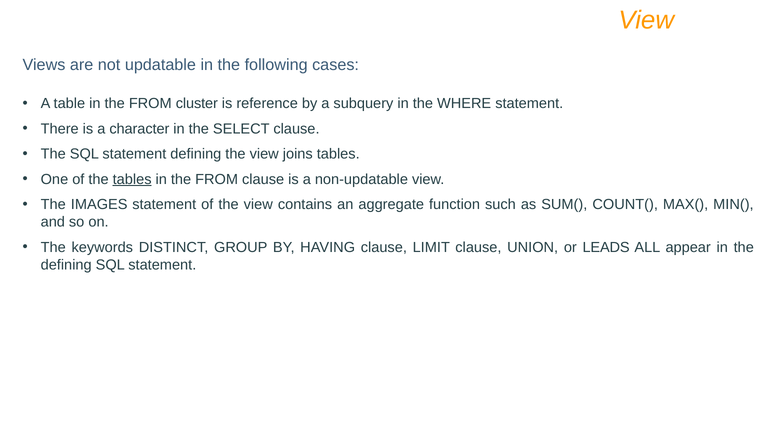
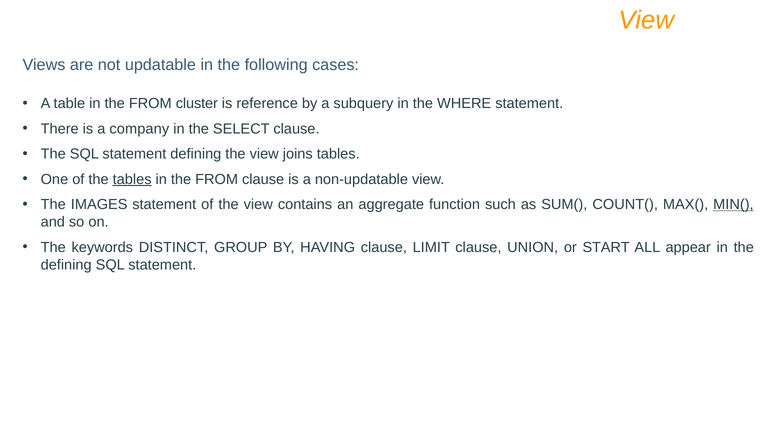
character: character -> company (139, 129)
MIN( underline: none -> present (733, 205)
LEADS: LEADS -> START (606, 247)
